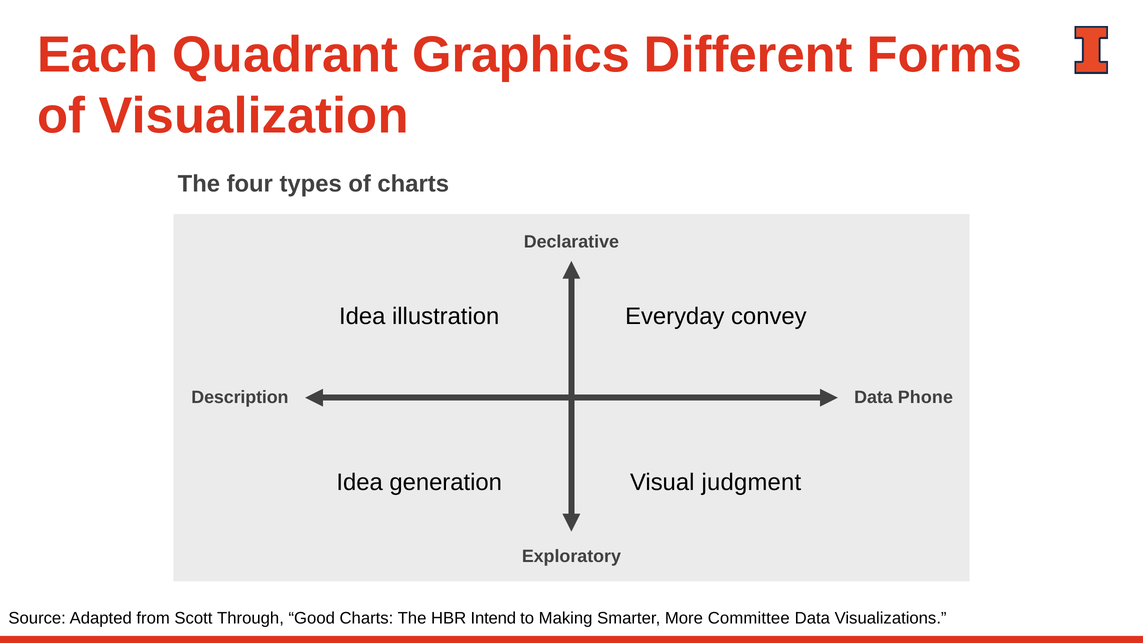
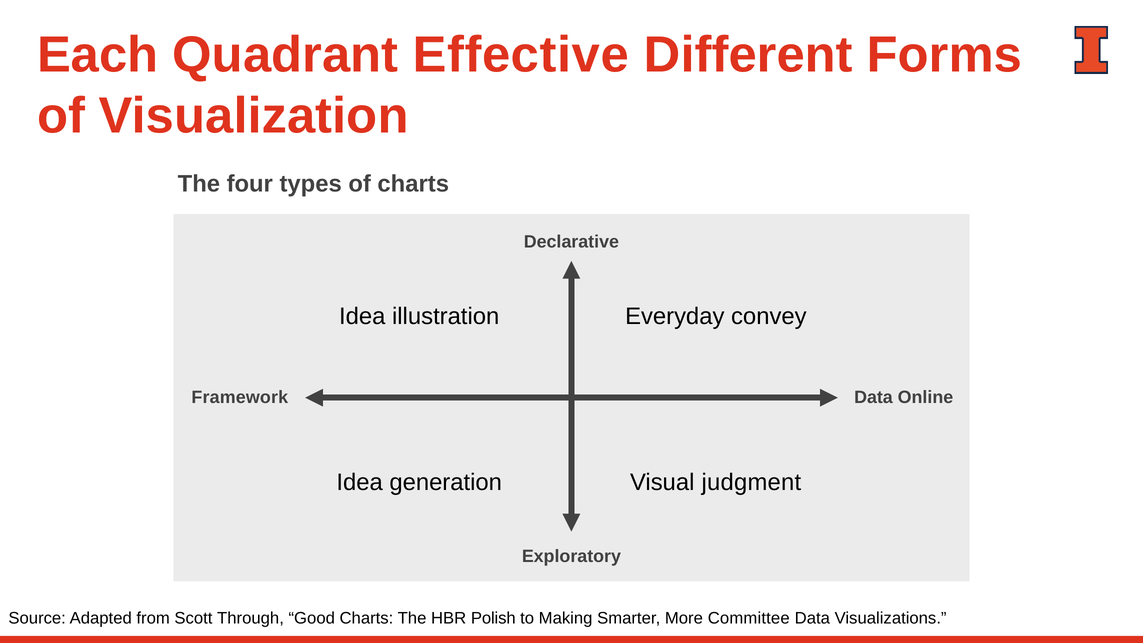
Graphics: Graphics -> Effective (521, 55)
Description: Description -> Framework (240, 397)
Phone: Phone -> Online (925, 397)
Intend: Intend -> Polish (493, 618)
